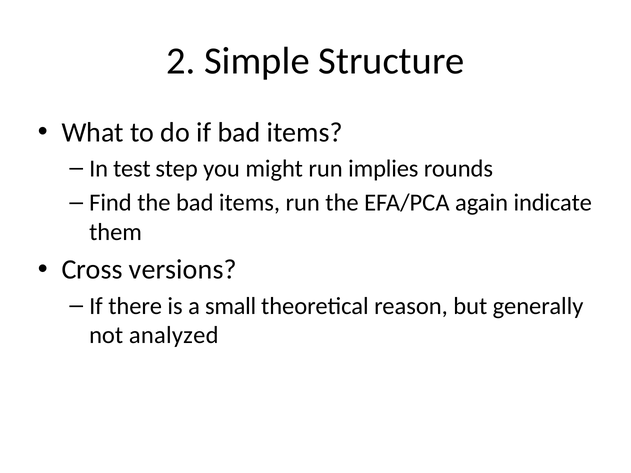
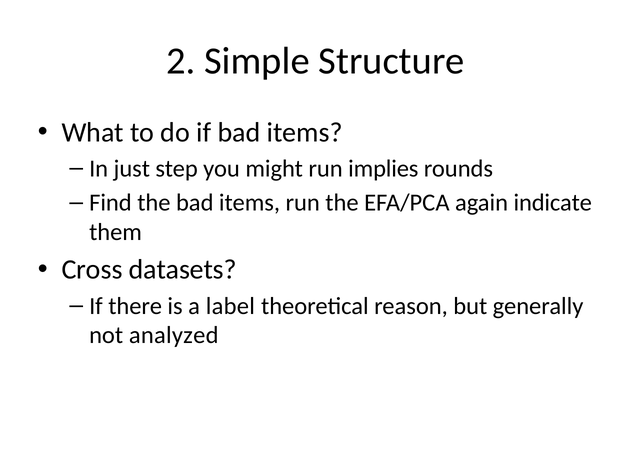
test: test -> just (132, 169)
versions: versions -> datasets (183, 270)
small: small -> label (230, 306)
